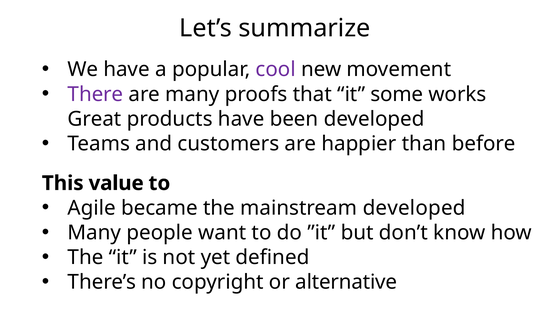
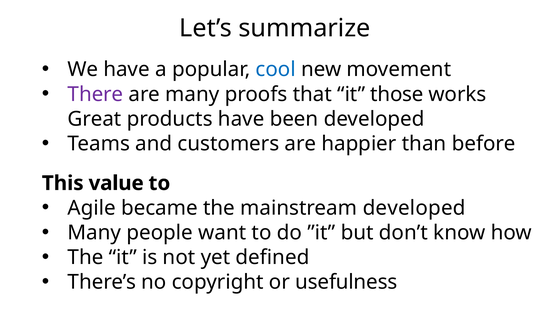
cool colour: purple -> blue (276, 70)
some: some -> those (397, 94)
alternative: alternative -> usefulness (346, 282)
